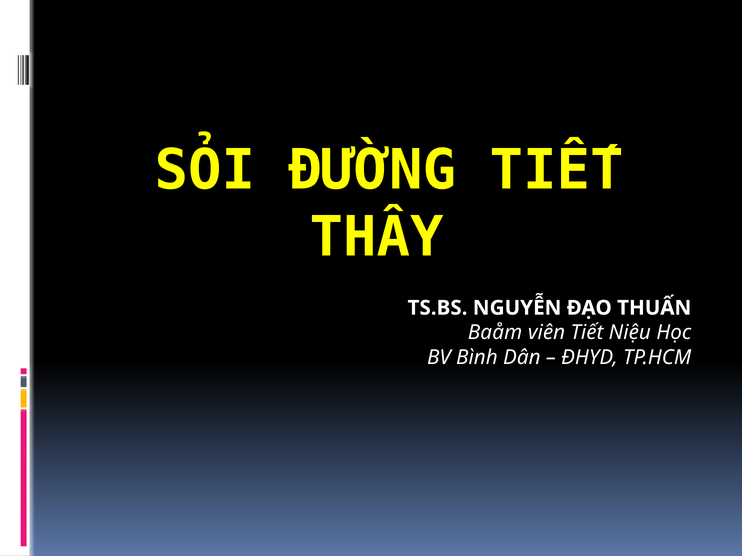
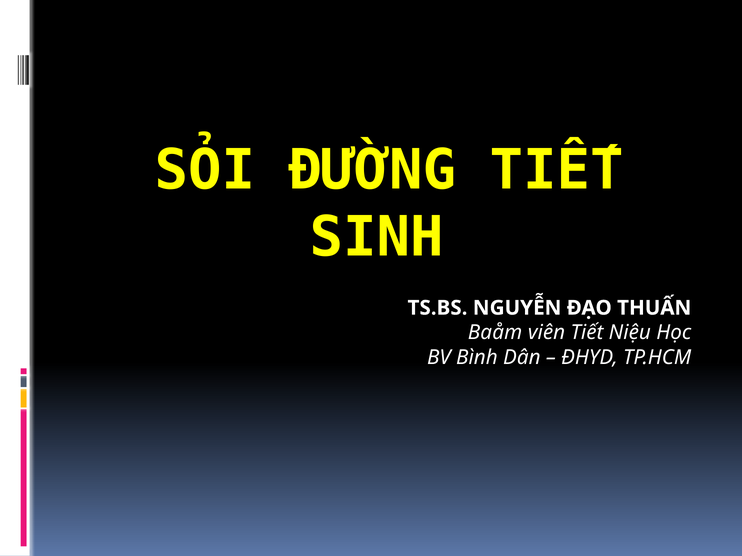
THẤY: THẤY -> SINH (377, 238)
